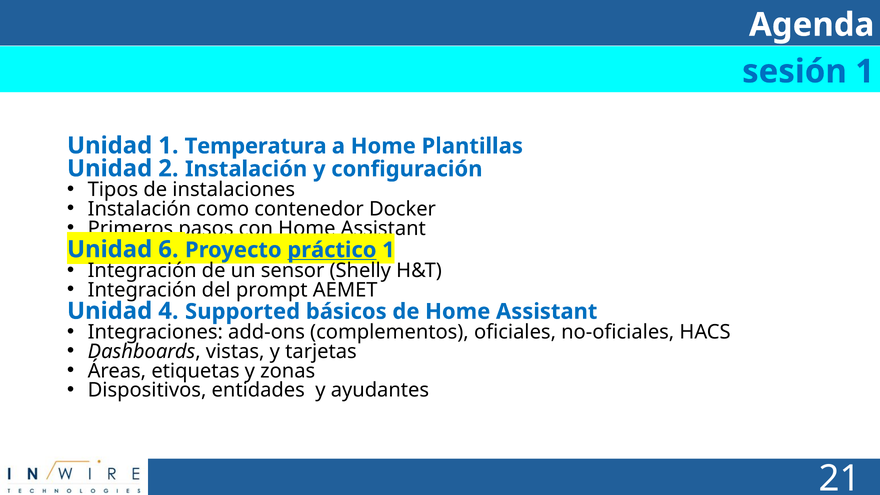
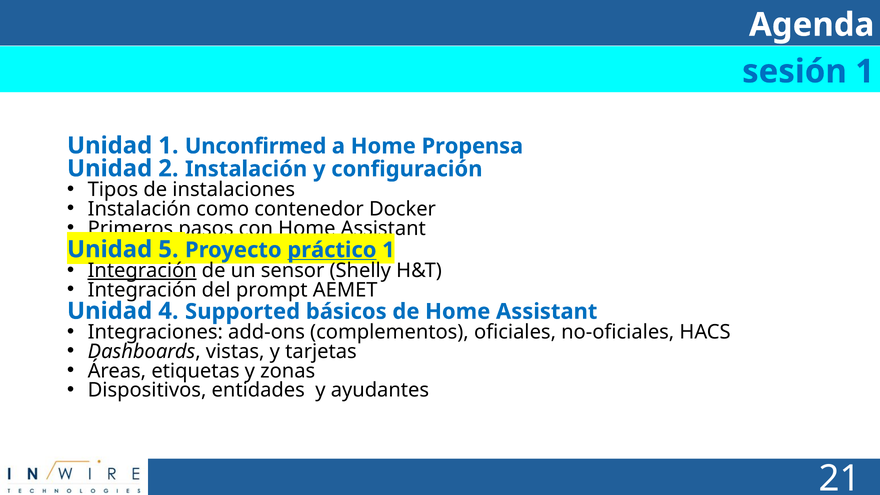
Temperatura: Temperatura -> Unconfirmed (256, 146)
Plantillas: Plantillas -> Propensa (472, 146)
6: 6 -> 5 (168, 249)
Integración underline: none -> present (142, 271)
